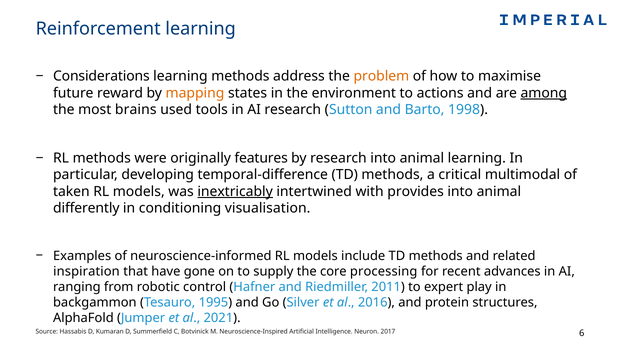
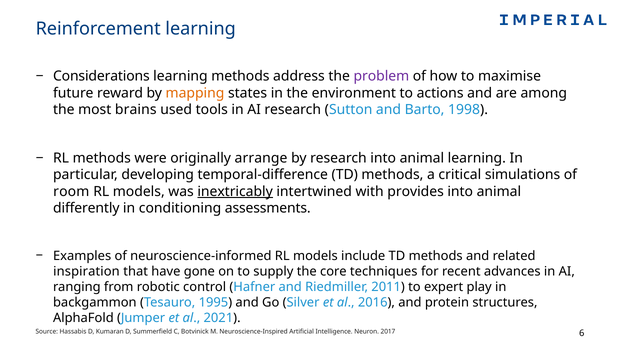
problem colour: orange -> purple (381, 76)
among underline: present -> none (544, 93)
features: features -> arrange (261, 158)
multimodal: multimodal -> simulations (523, 175)
taken: taken -> room (71, 191)
visualisation: visualisation -> assessments (268, 208)
processing: processing -> techniques (384, 271)
